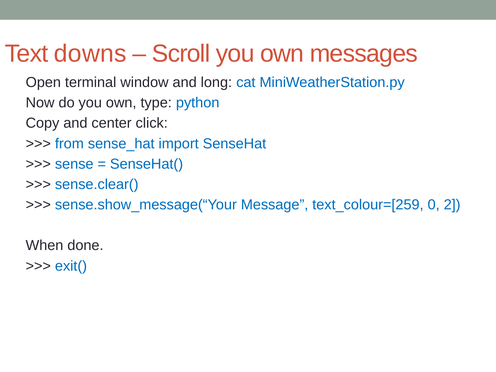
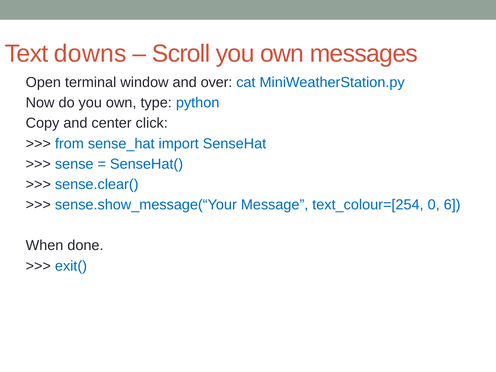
long: long -> over (216, 82)
text_colour=[259: text_colour=[259 -> text_colour=[254 (368, 205)
2: 2 -> 6 (452, 205)
